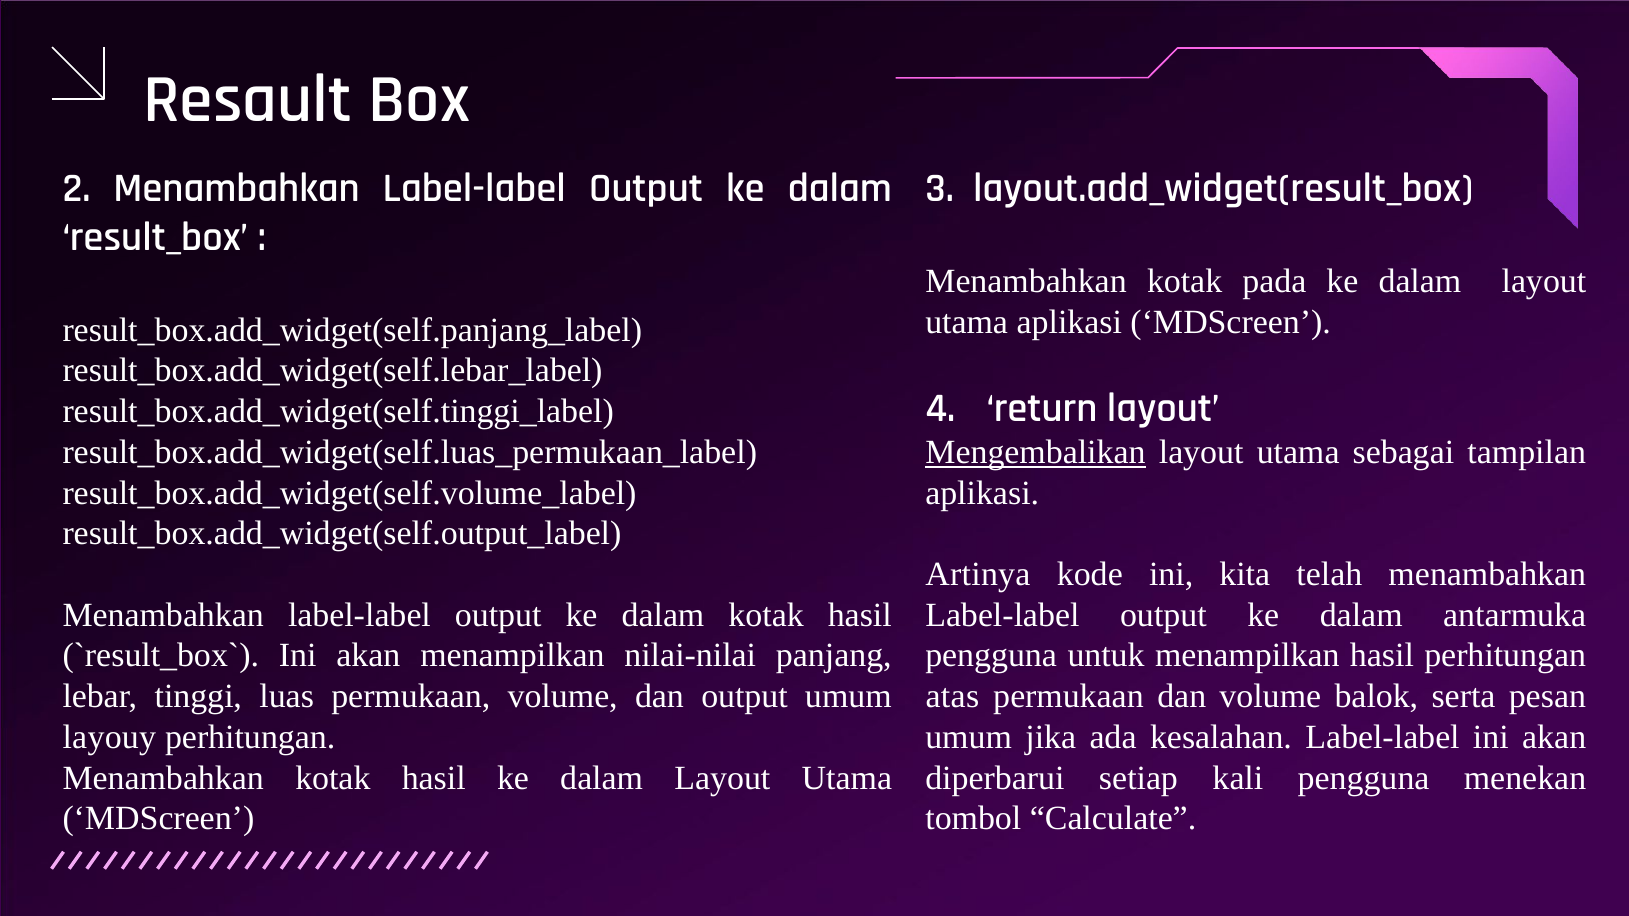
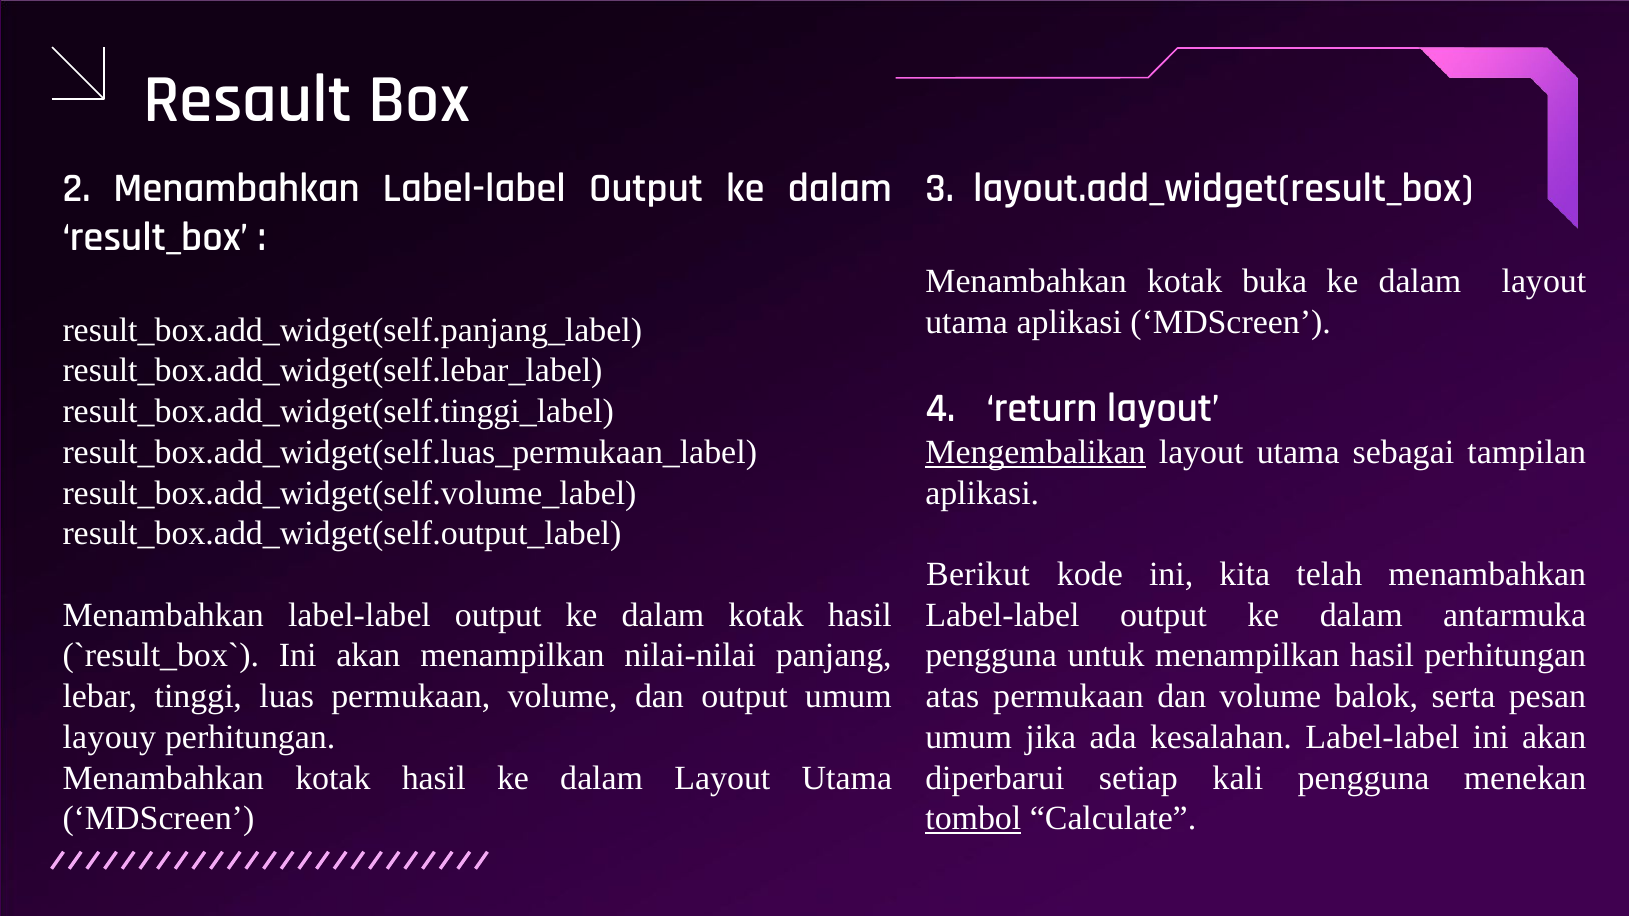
pada: pada -> buka (1275, 281)
Artinya: Artinya -> Berikut (978, 575)
tombol underline: none -> present (973, 819)
